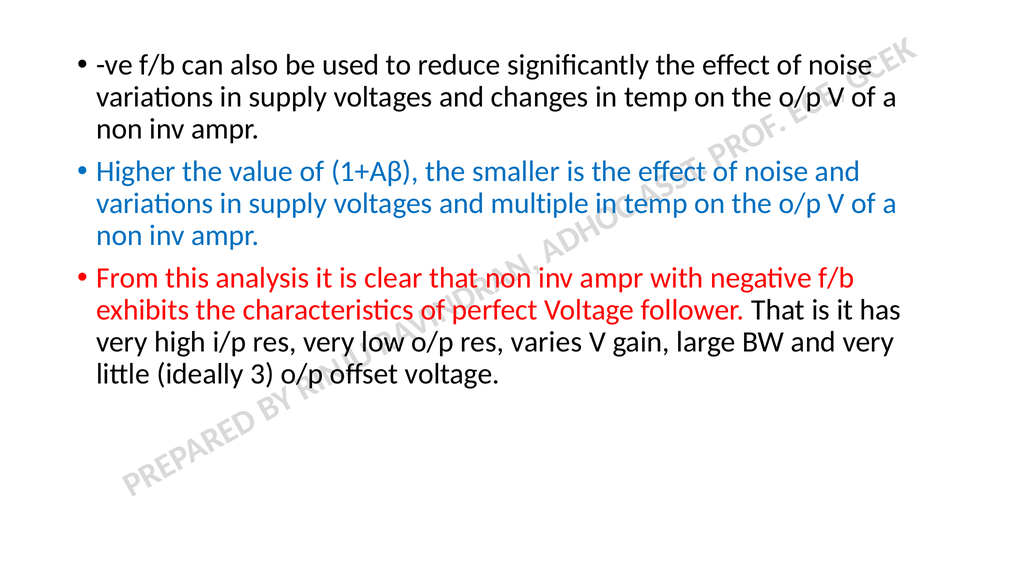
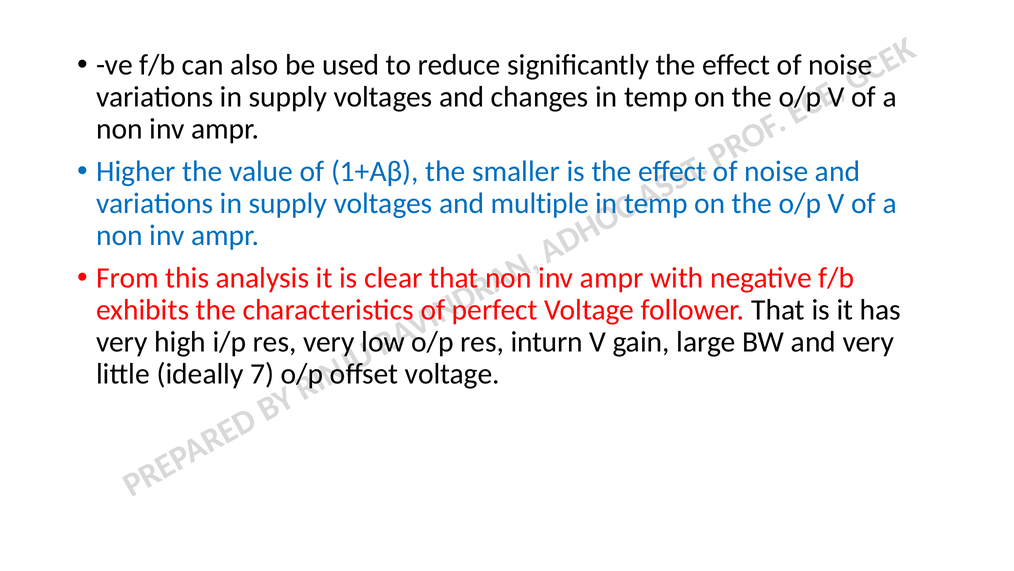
varies: varies -> inturn (547, 342)
3: 3 -> 7 (262, 374)
